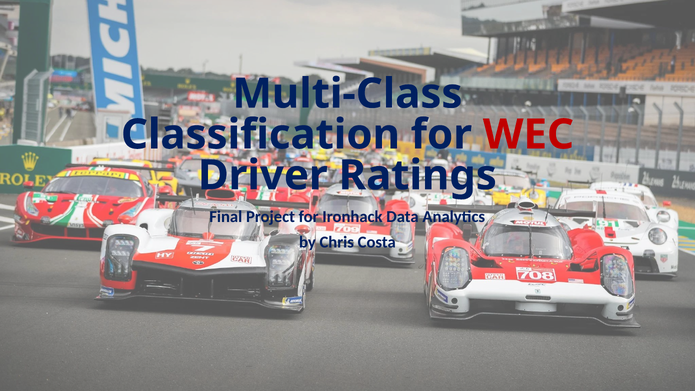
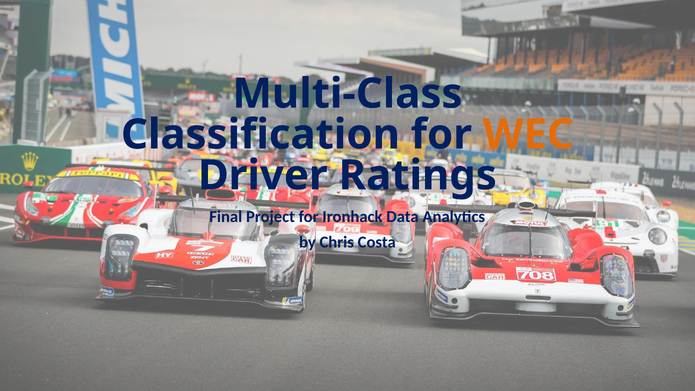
WEC colour: red -> orange (528, 135)
